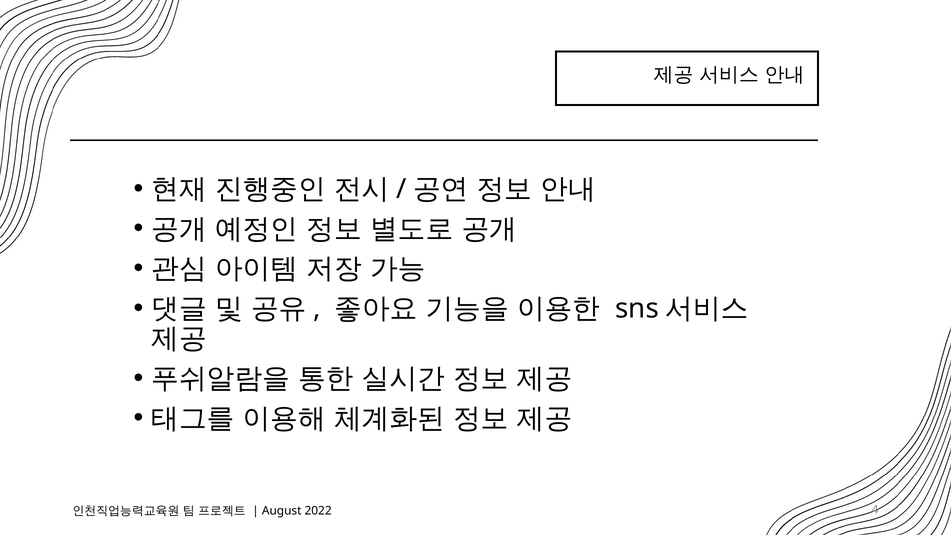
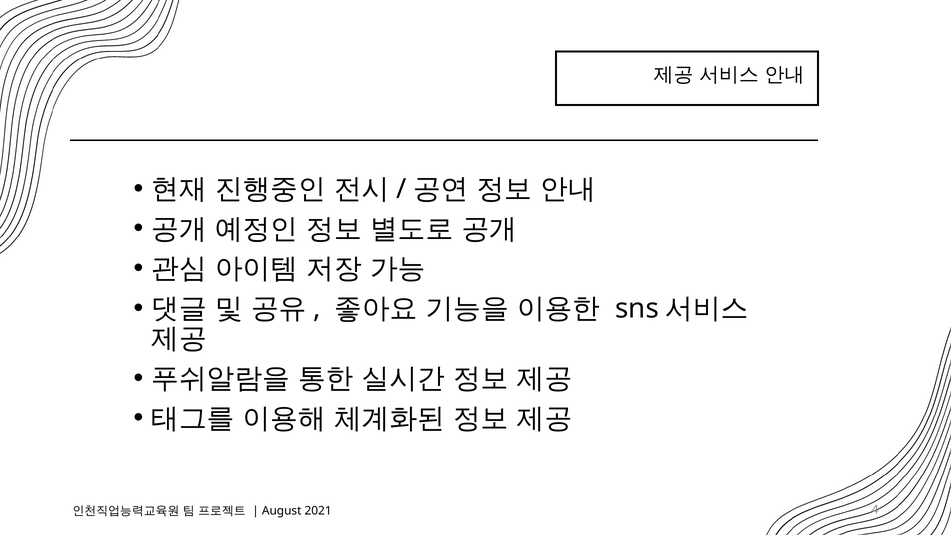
2022: 2022 -> 2021 (318, 511)
